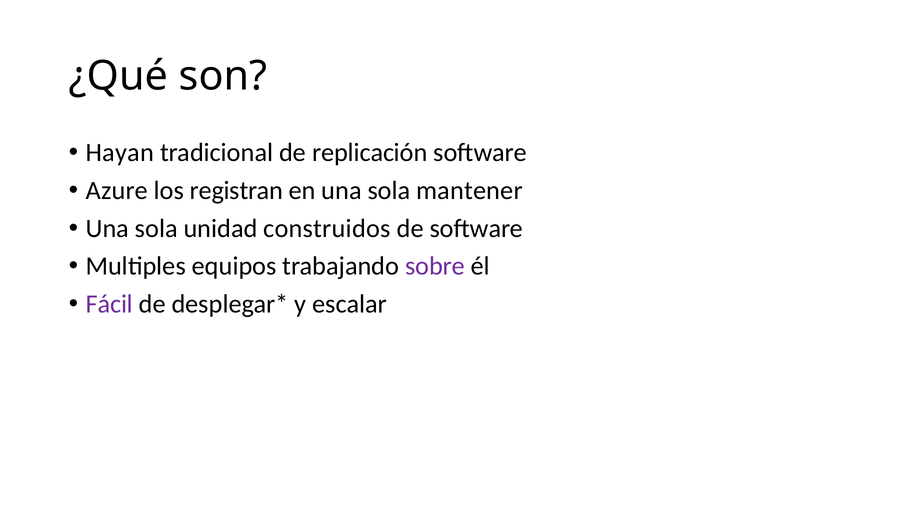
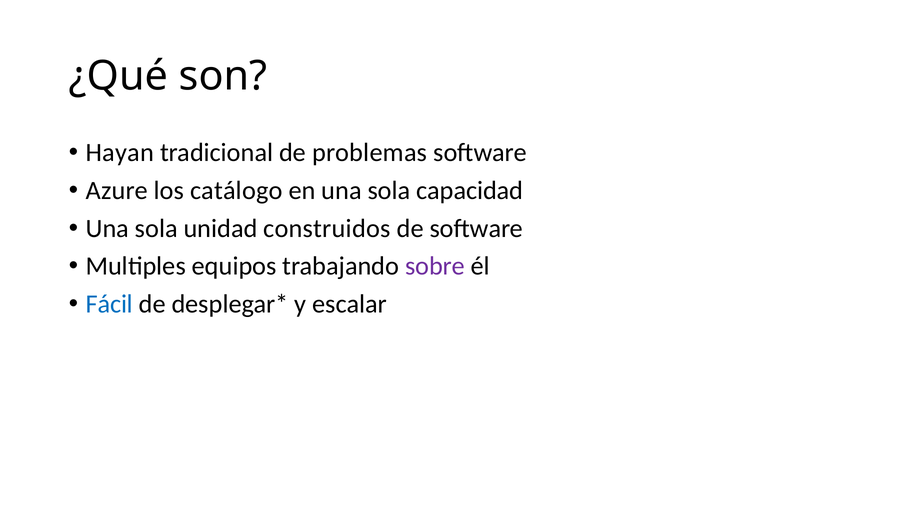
replicación: replicación -> problemas (370, 153)
registran: registran -> catálogo (236, 191)
mantener: mantener -> capacidad (470, 191)
Fácil colour: purple -> blue (109, 304)
